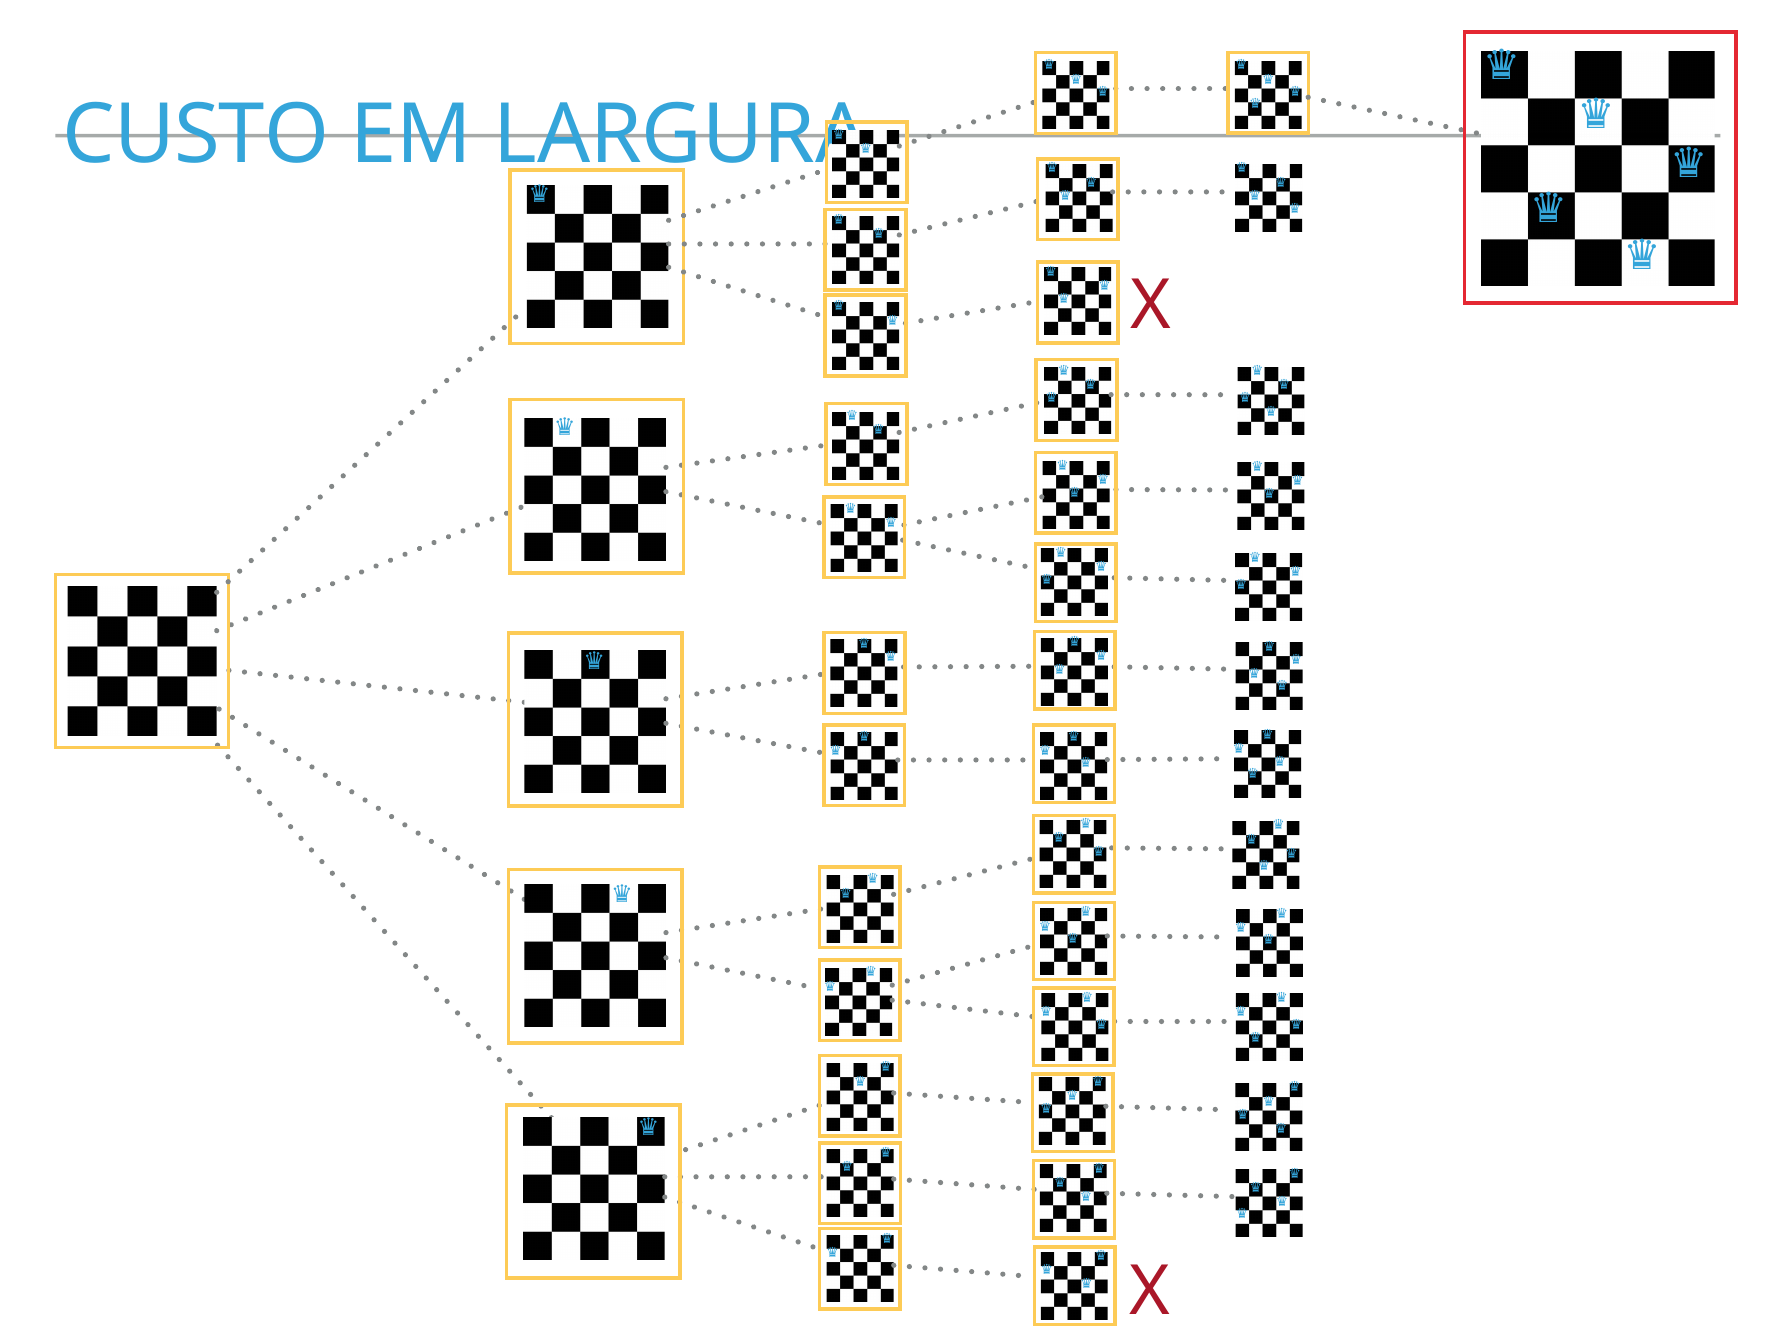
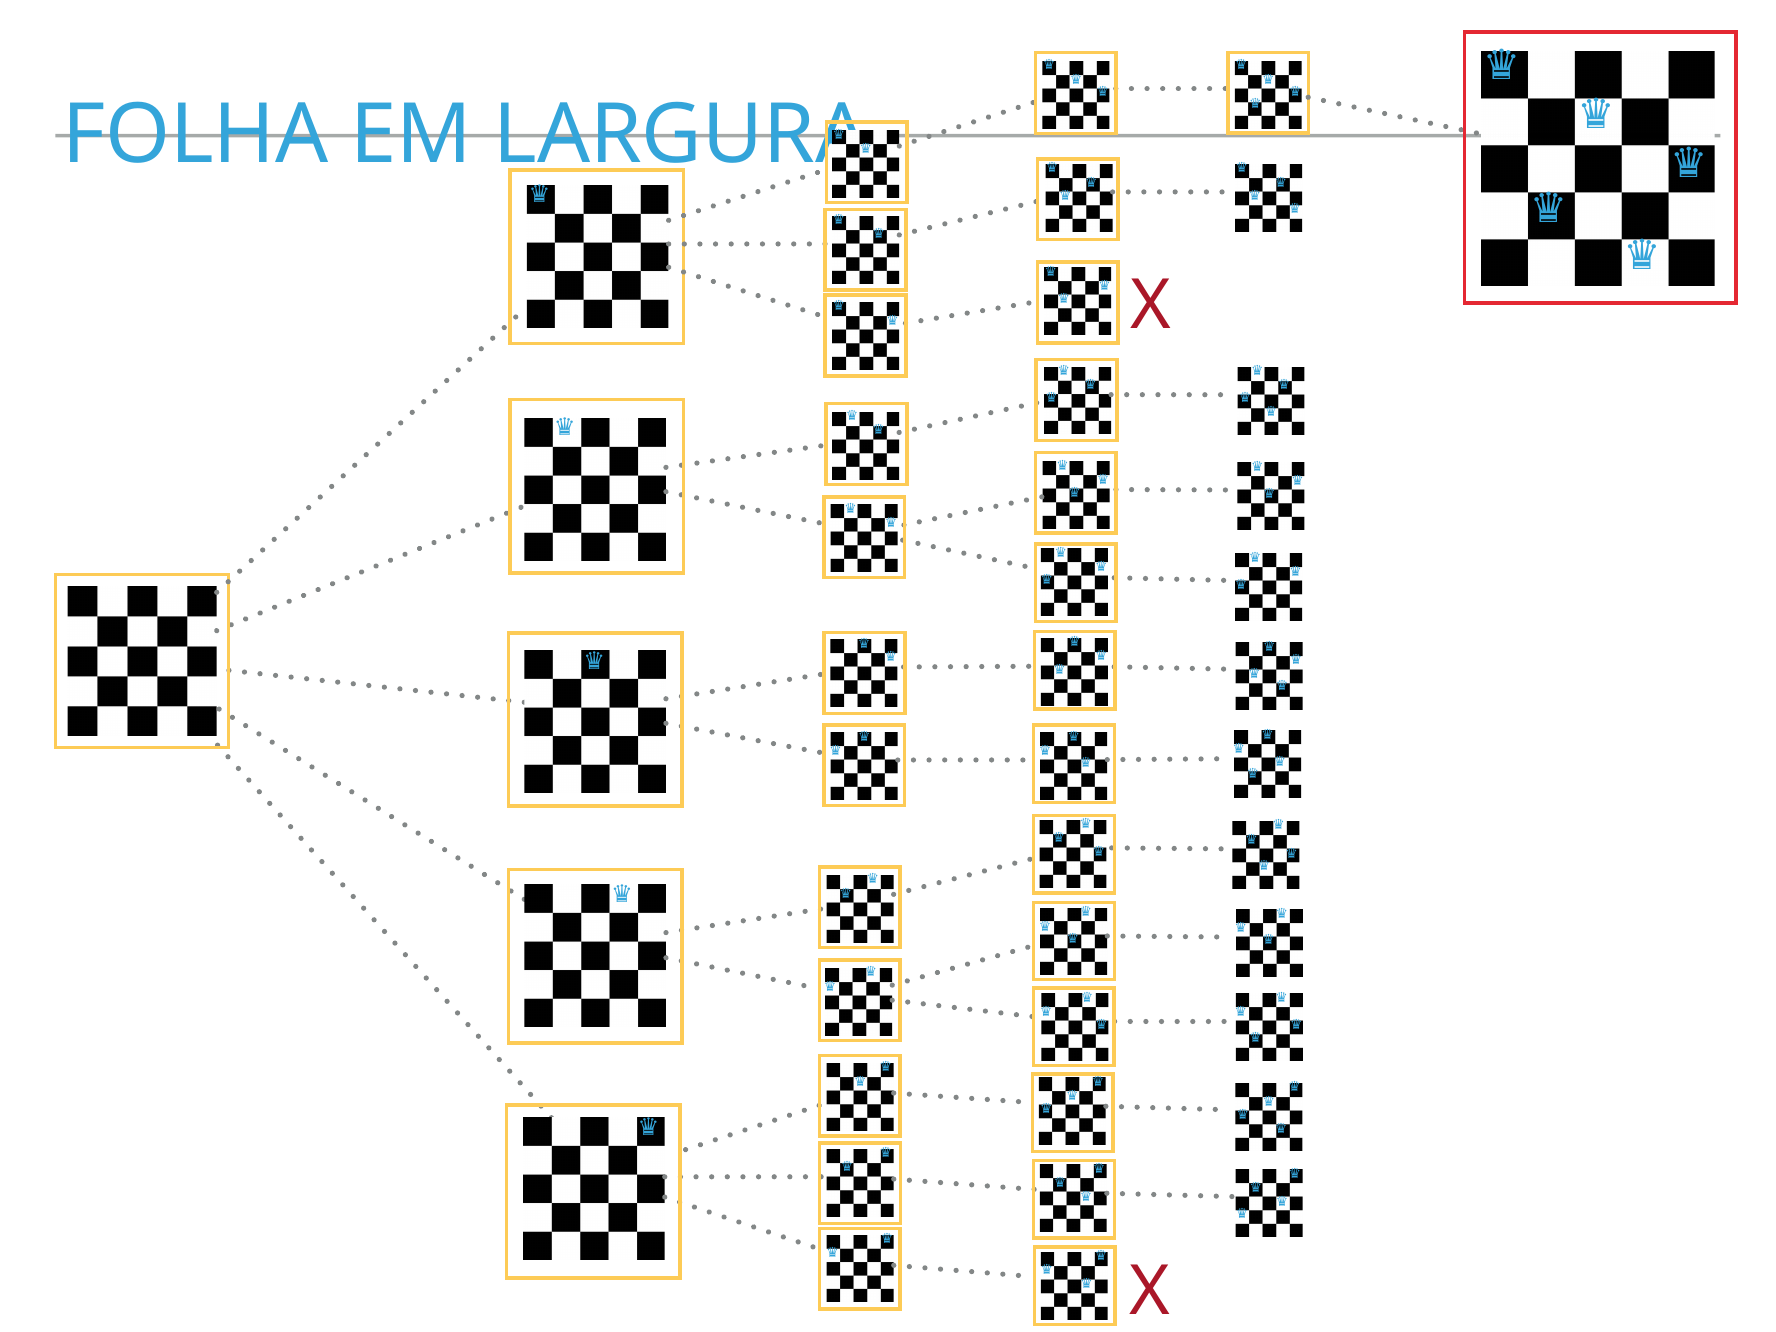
CUSTO: CUSTO -> FOLHA (196, 135)
